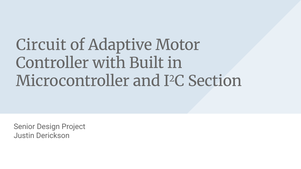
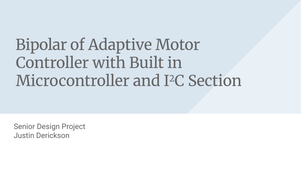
Circuit: Circuit -> Bipolar (41, 45)
